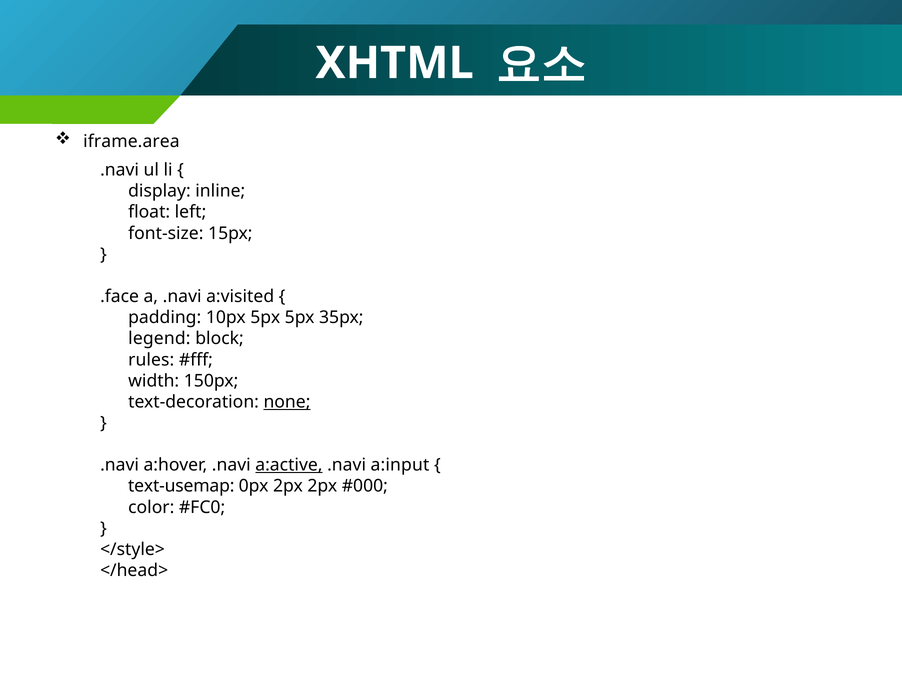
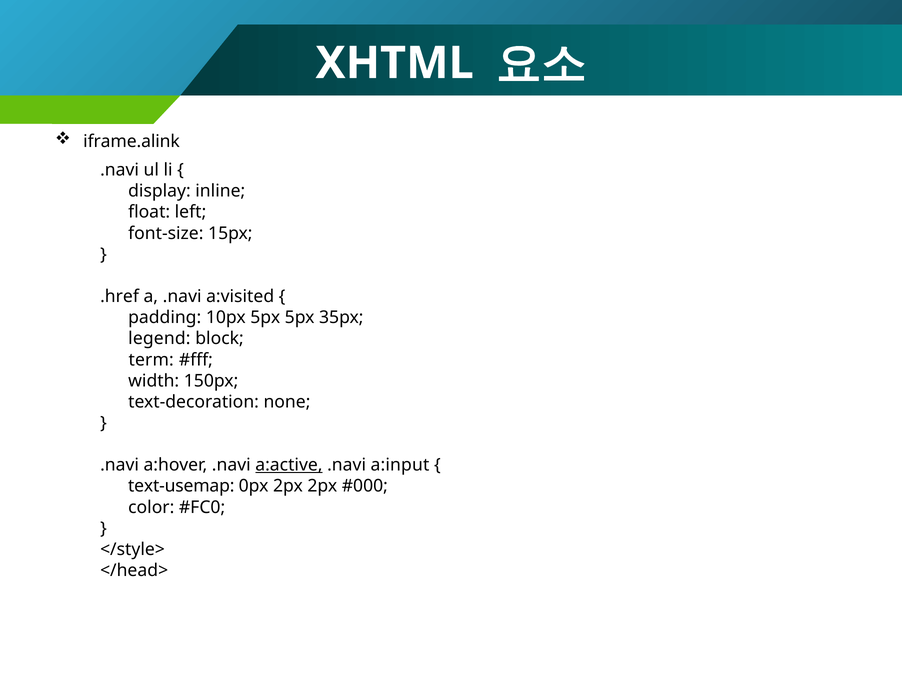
iframe.area: iframe.area -> iframe.alink (132, 141)
.face: .face -> .href (120, 296)
rules: rules -> term (151, 359)
none underline: present -> none (287, 402)
